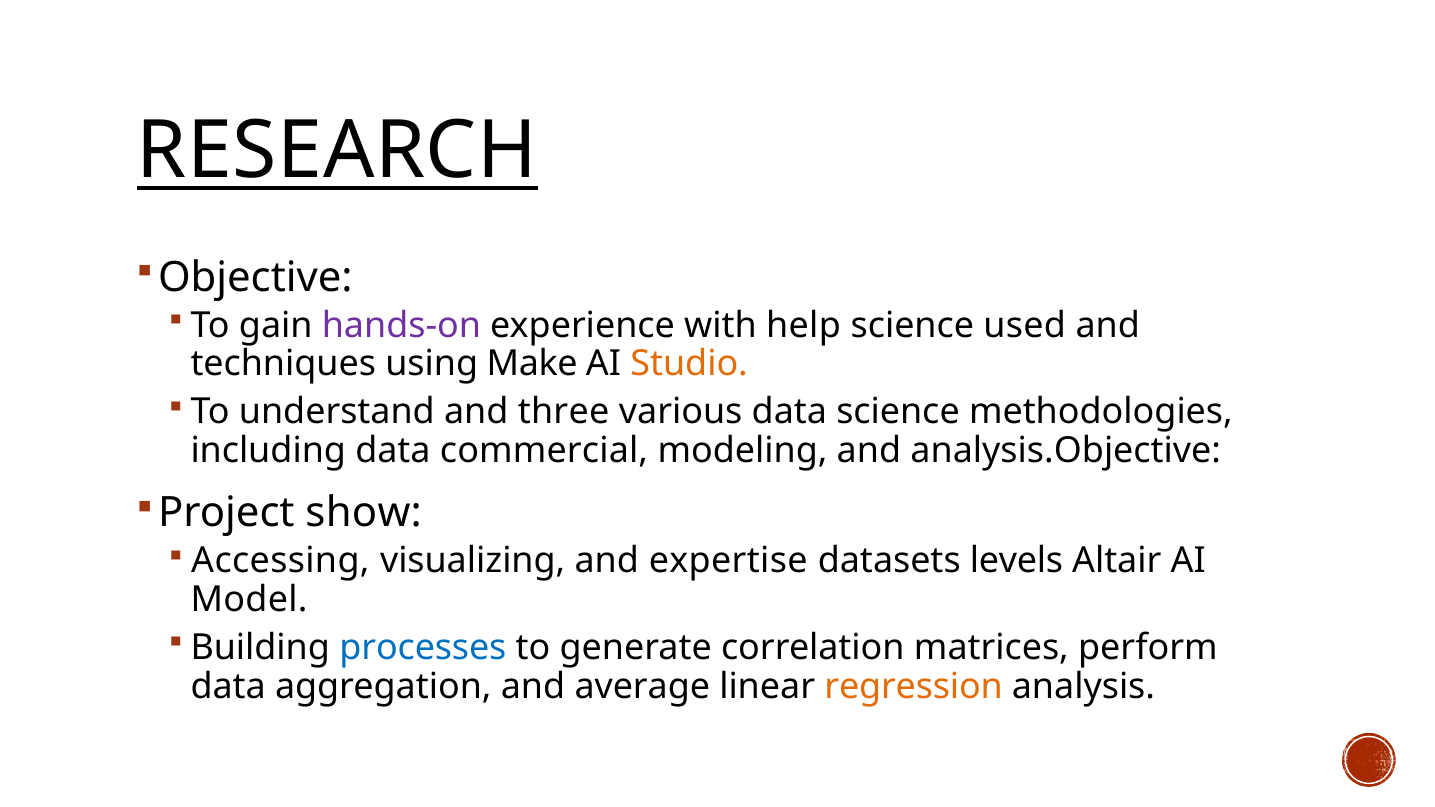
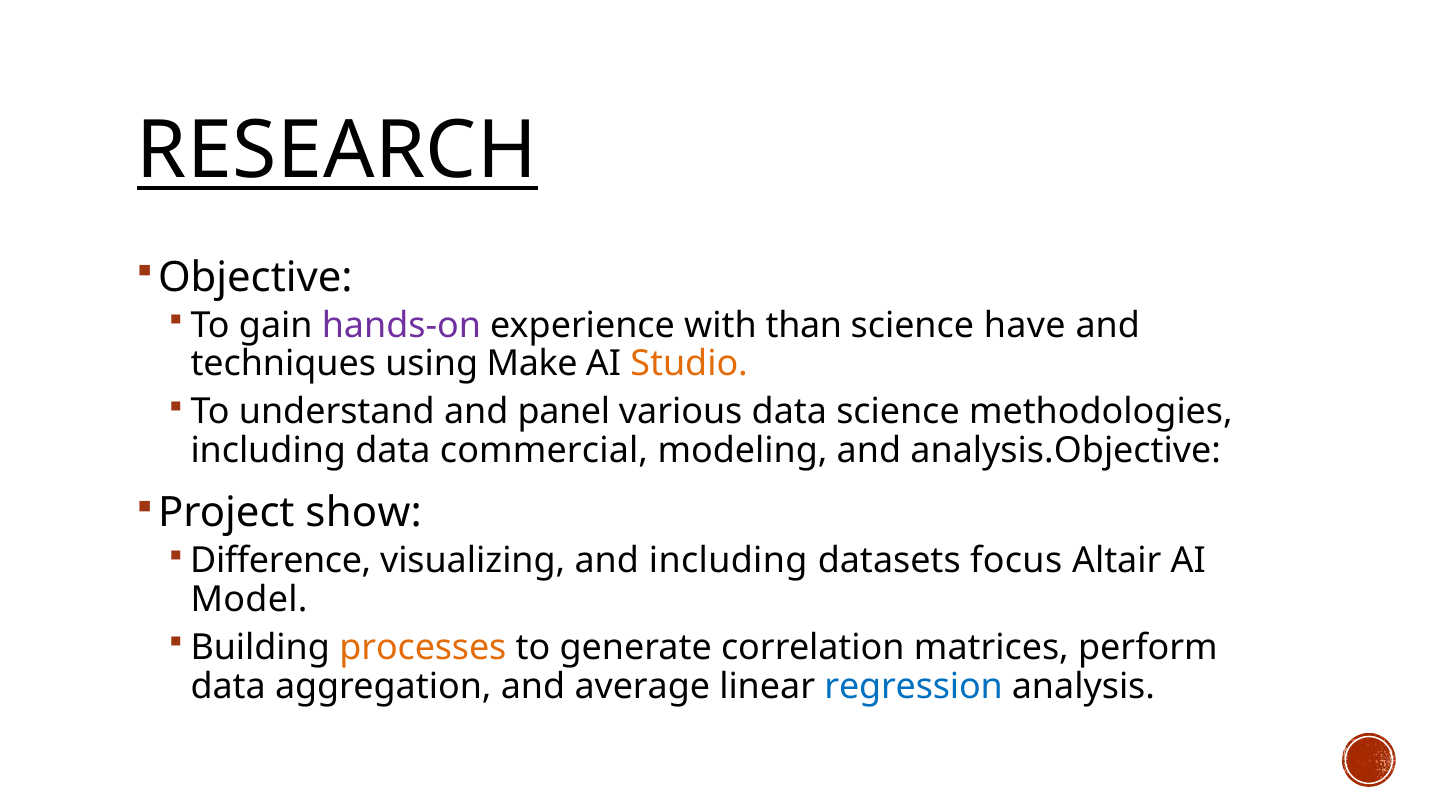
help: help -> than (804, 325)
used: used -> have (1025, 325)
three: three -> panel (564, 412)
Accessing: Accessing -> Difference (281, 561)
and expertise: expertise -> including (728, 561)
levels: levels -> focus (1016, 561)
processes colour: blue -> orange (423, 648)
regression colour: orange -> blue (914, 686)
